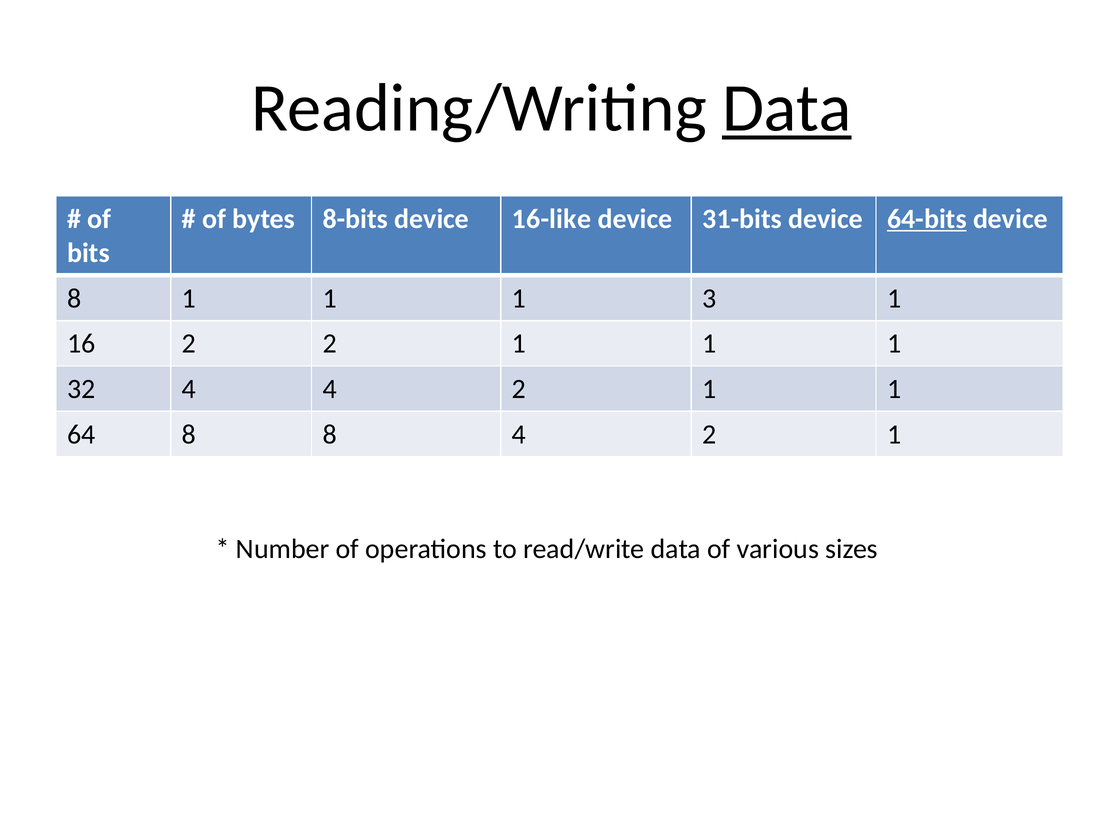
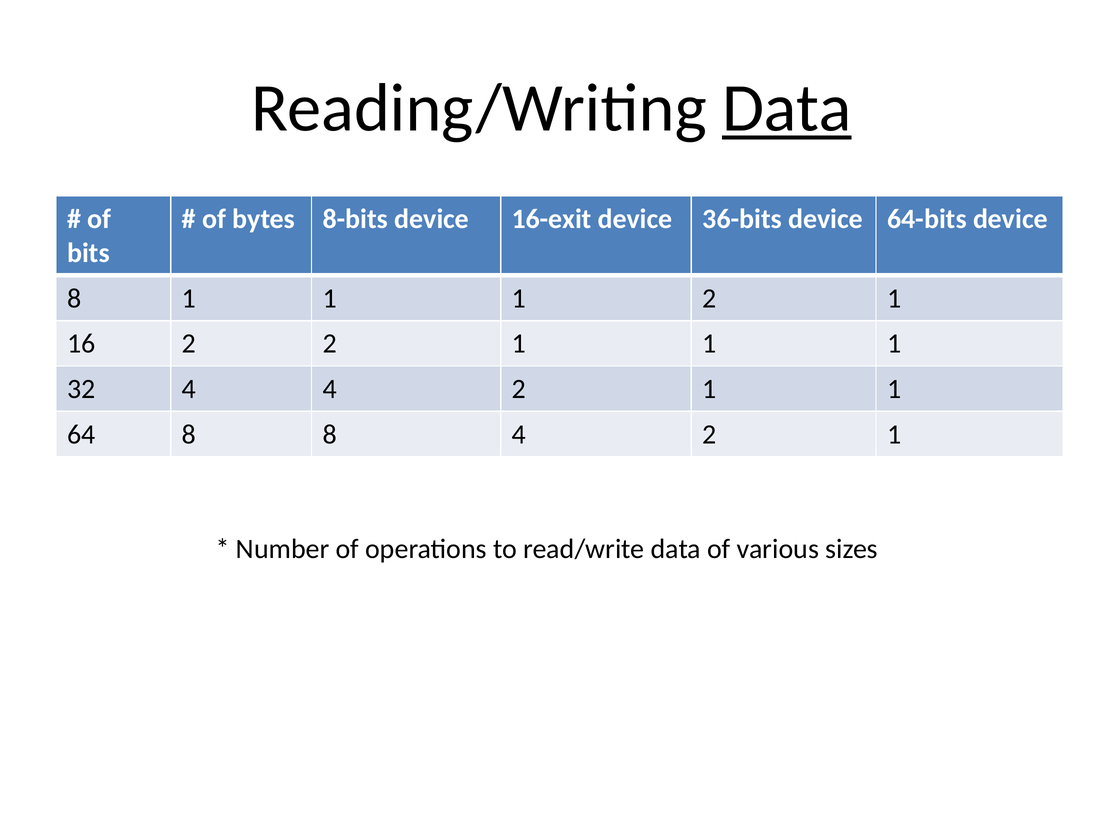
16-like: 16-like -> 16-exit (552, 219)
31-bits: 31-bits -> 36-bits (742, 219)
64-bits underline: present -> none (927, 219)
1 3: 3 -> 2 (710, 298)
